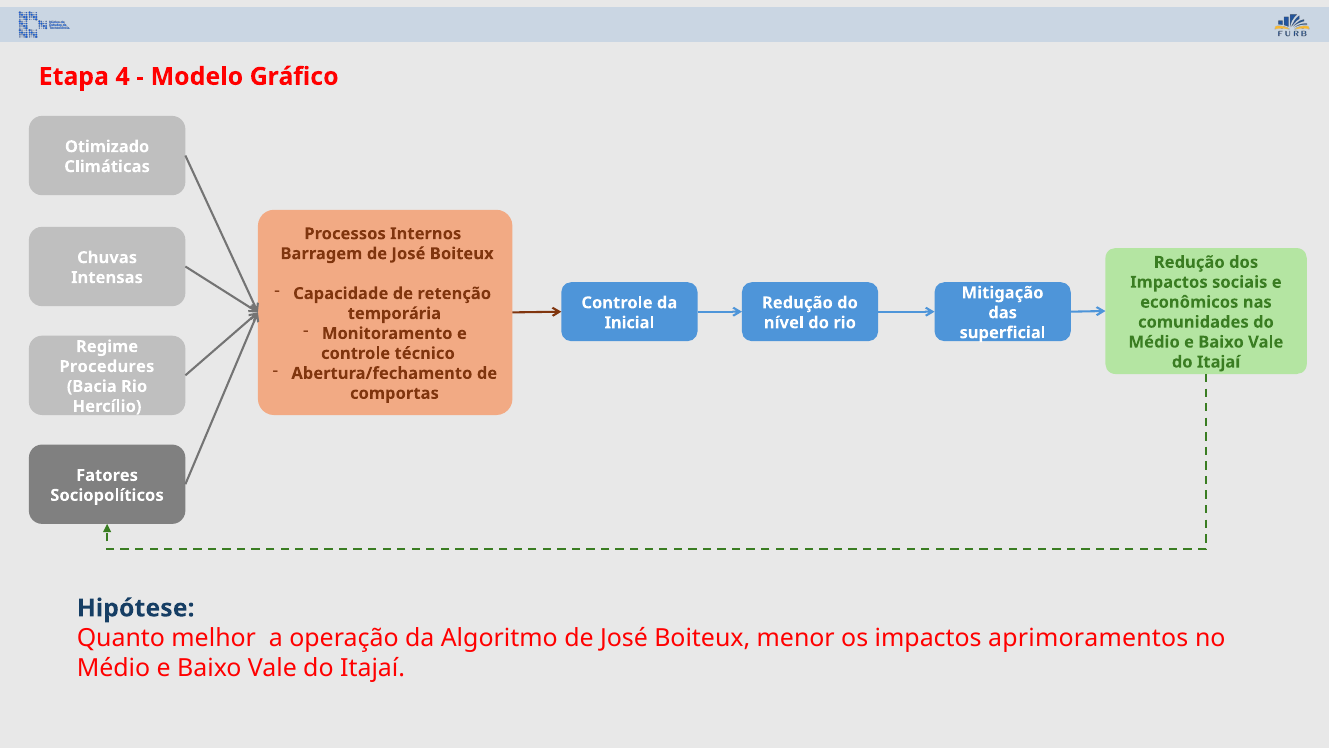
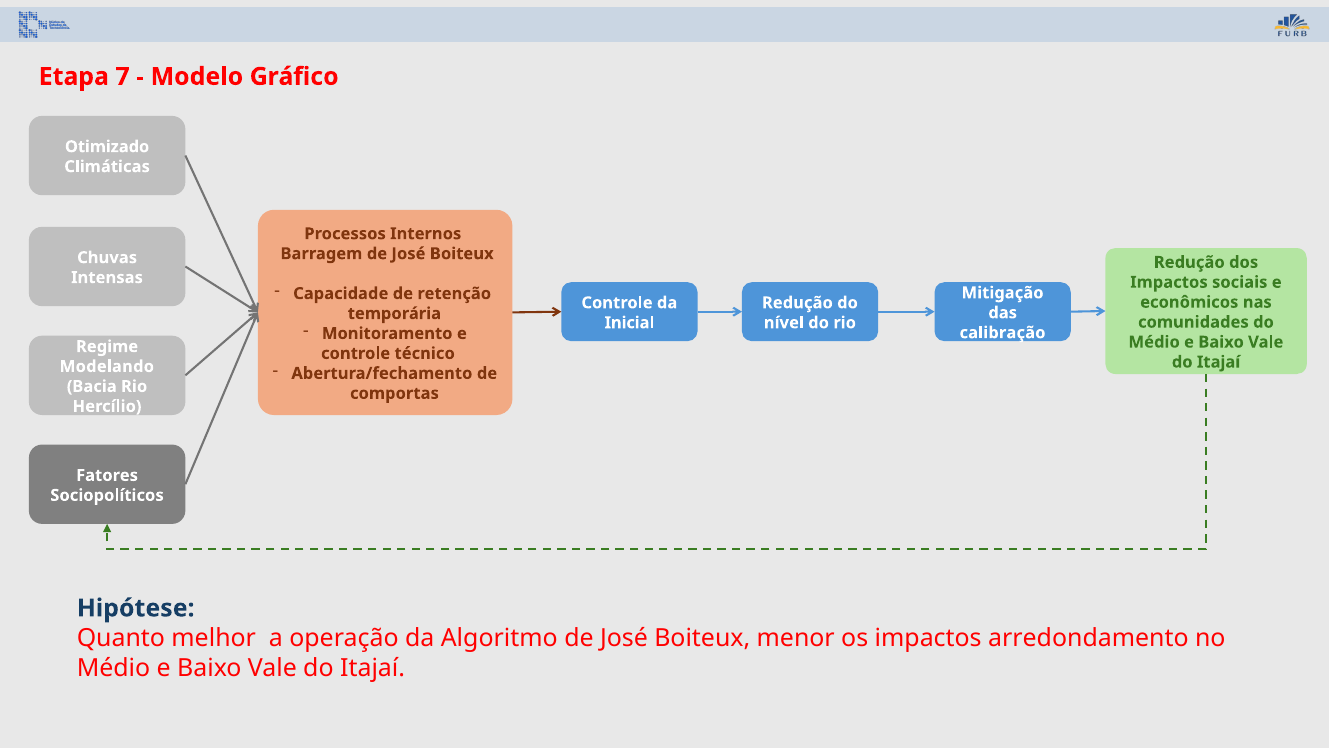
4: 4 -> 7 (123, 77)
superficial: superficial -> calibração (1003, 333)
Procedures: Procedures -> Modelando (107, 366)
aprimoramentos: aprimoramentos -> arredondamento (1088, 638)
